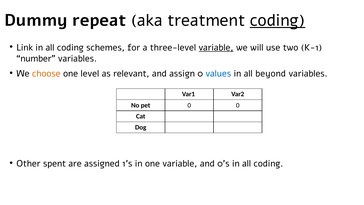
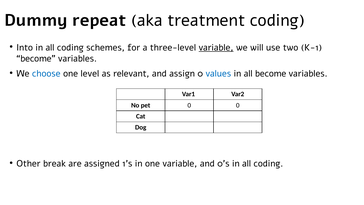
coding underline: present -> none (277, 20)
Link: Link -> Into (25, 47)
number: number -> become (36, 59)
choose colour: orange -> blue (46, 74)
all beyond: beyond -> become (271, 74)
spent: spent -> break (54, 163)
